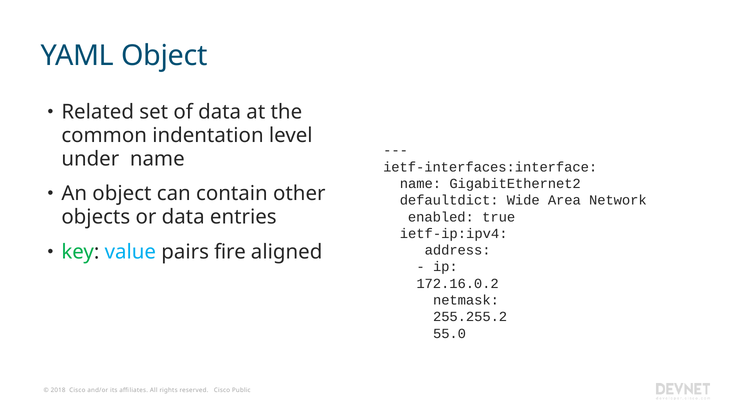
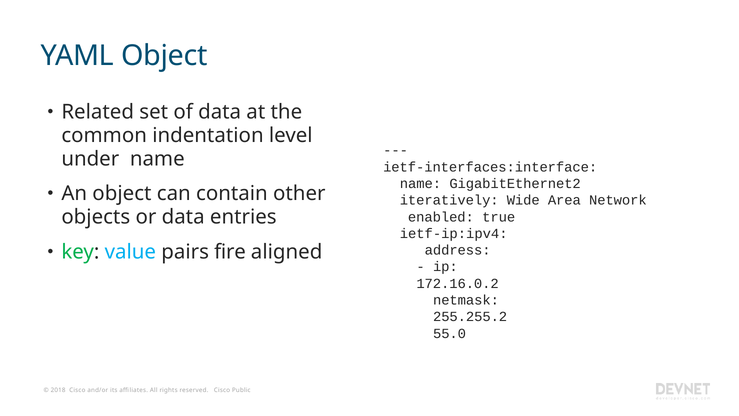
defaultdict: defaultdict -> iteratively (449, 200)
